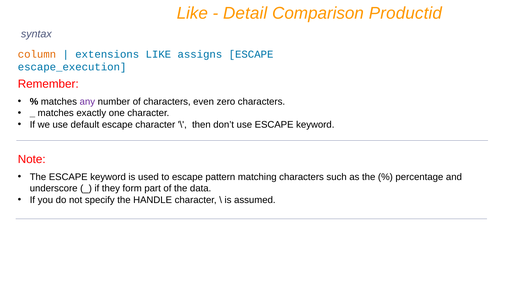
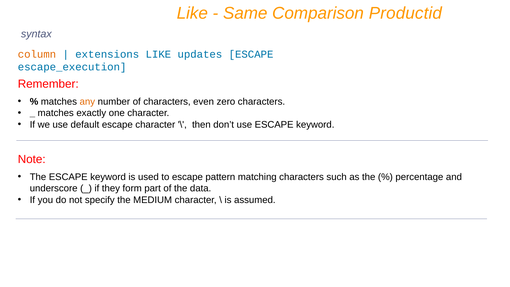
Detail: Detail -> Same (245, 13)
assigns: assigns -> updates (200, 54)
any colour: purple -> orange (87, 102)
HANDLE: HANDLE -> MEDIUM (153, 200)
